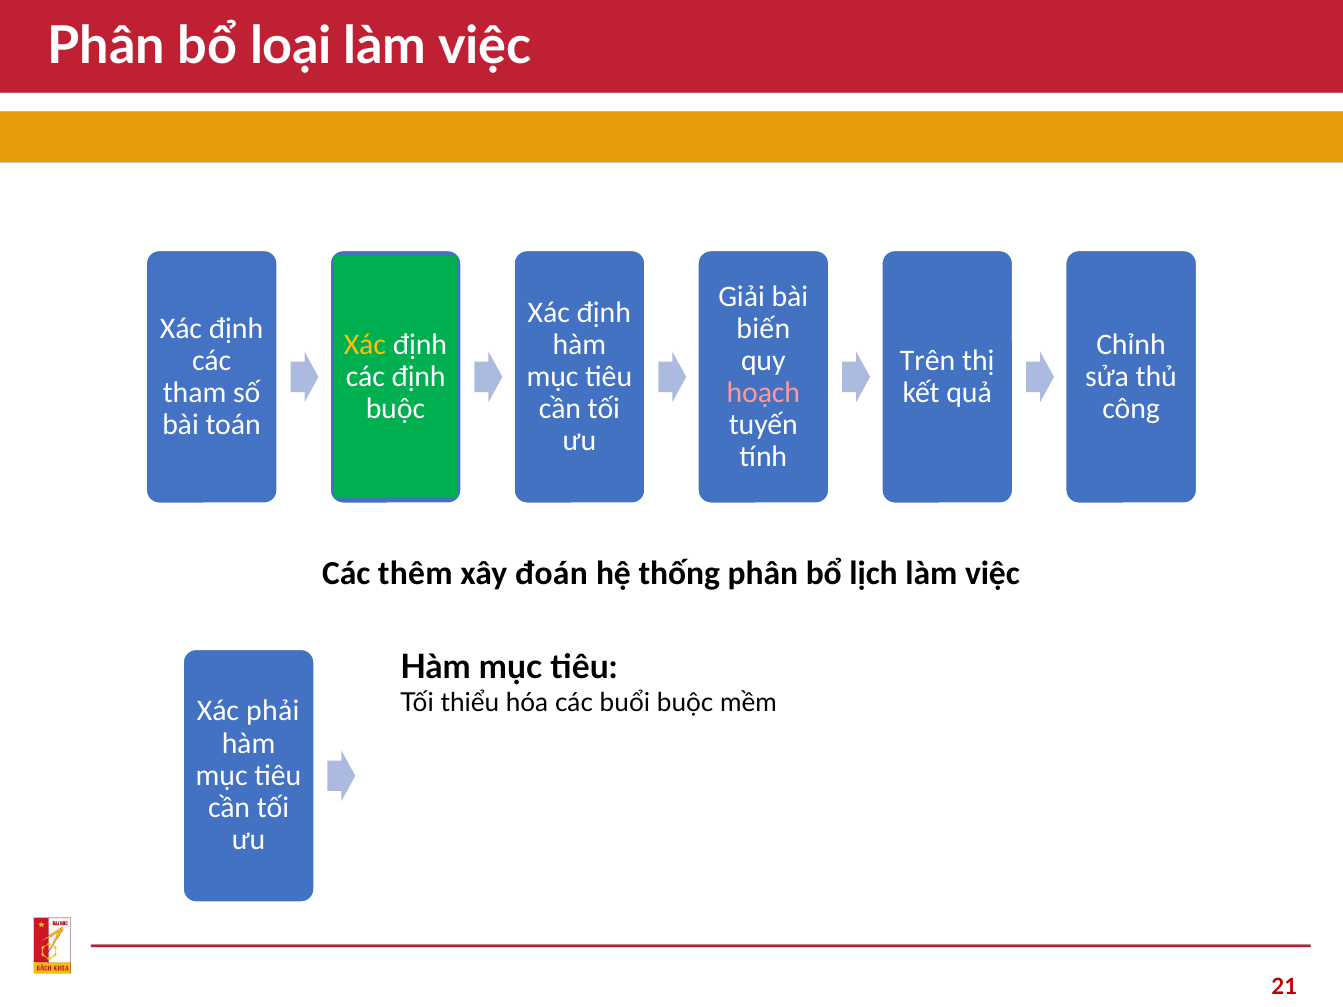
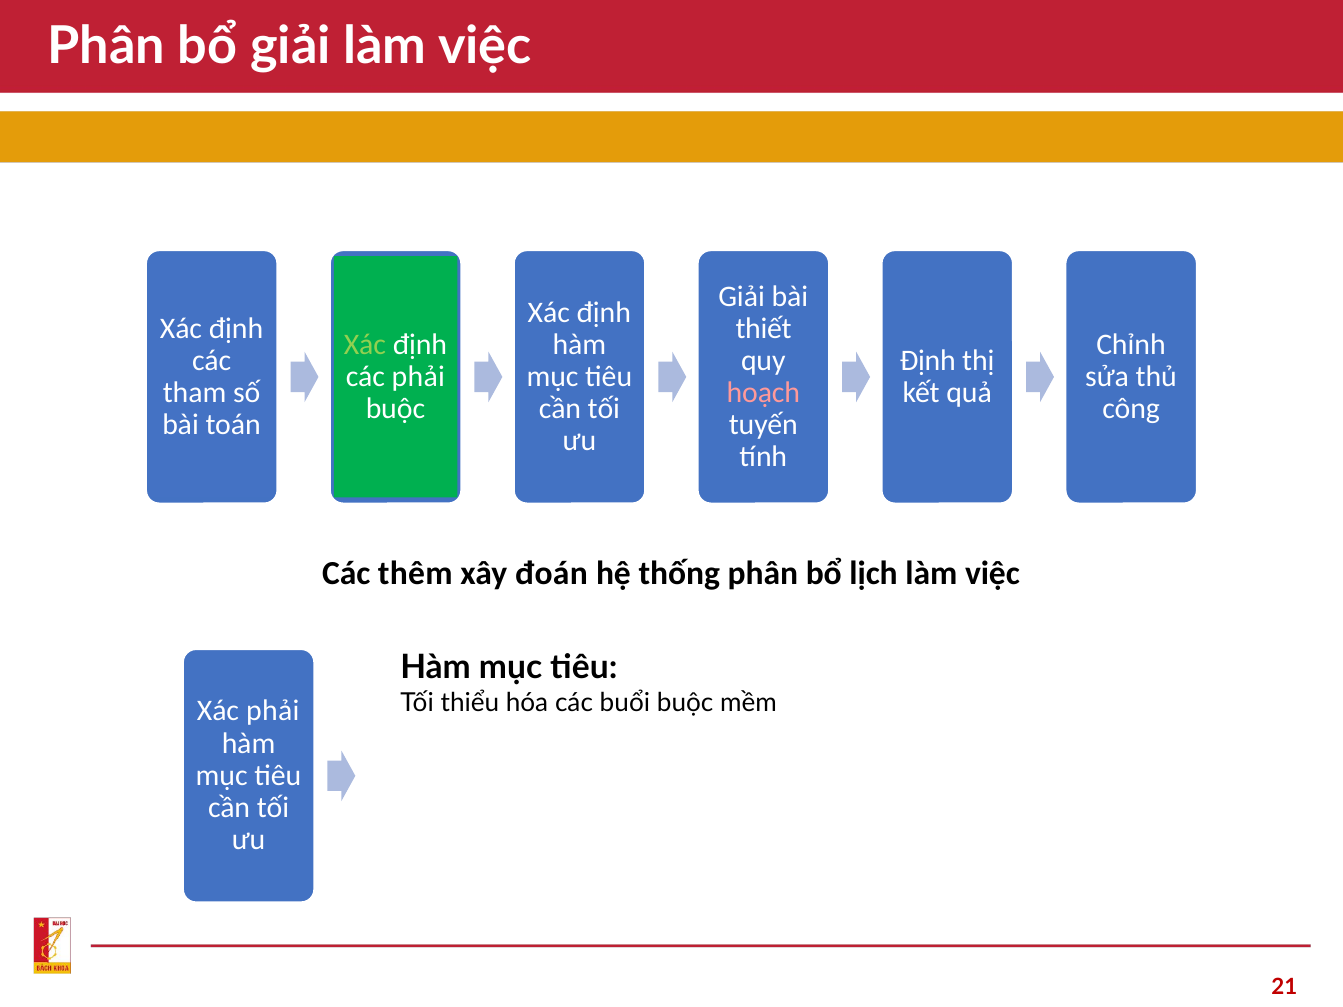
bổ loại: loại -> giải (290, 46)
biến: biến -> thiết (764, 328)
Xác colour: yellow -> light green (365, 345)
Trên: Trên -> Định (928, 361)
các định: định -> phải (418, 377)
